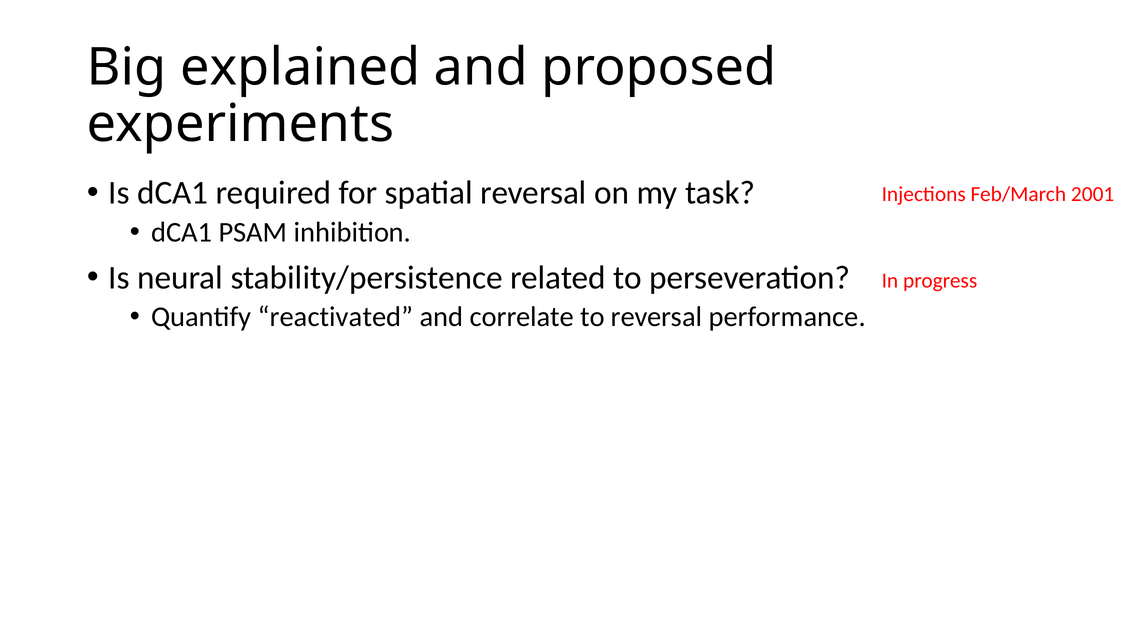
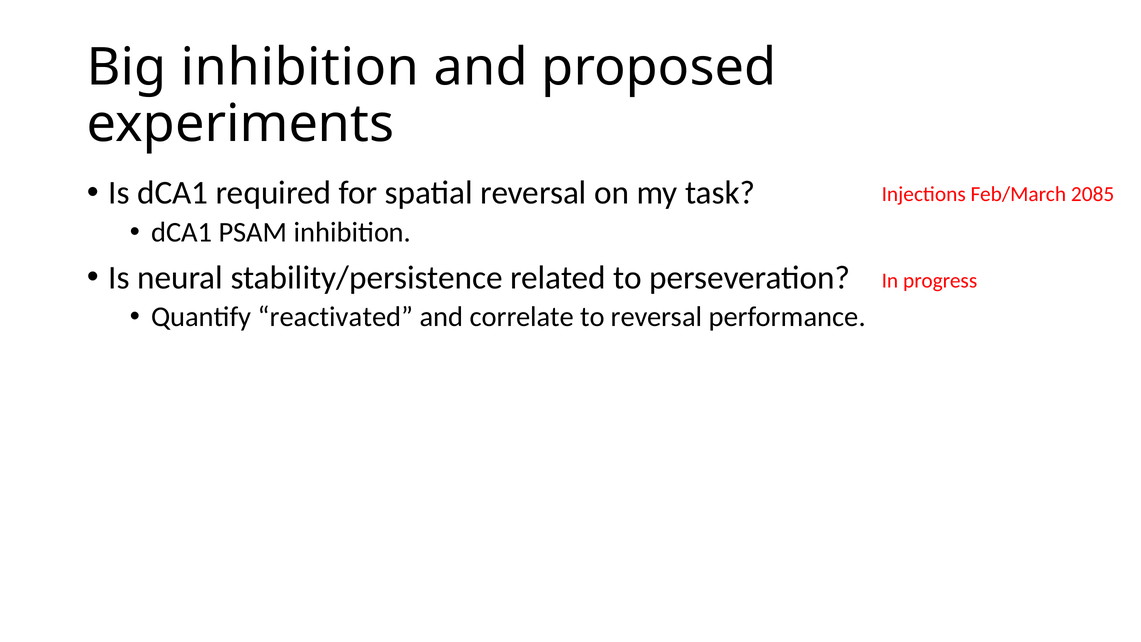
Big explained: explained -> inhibition (300, 68)
2001: 2001 -> 2085 (1093, 194)
